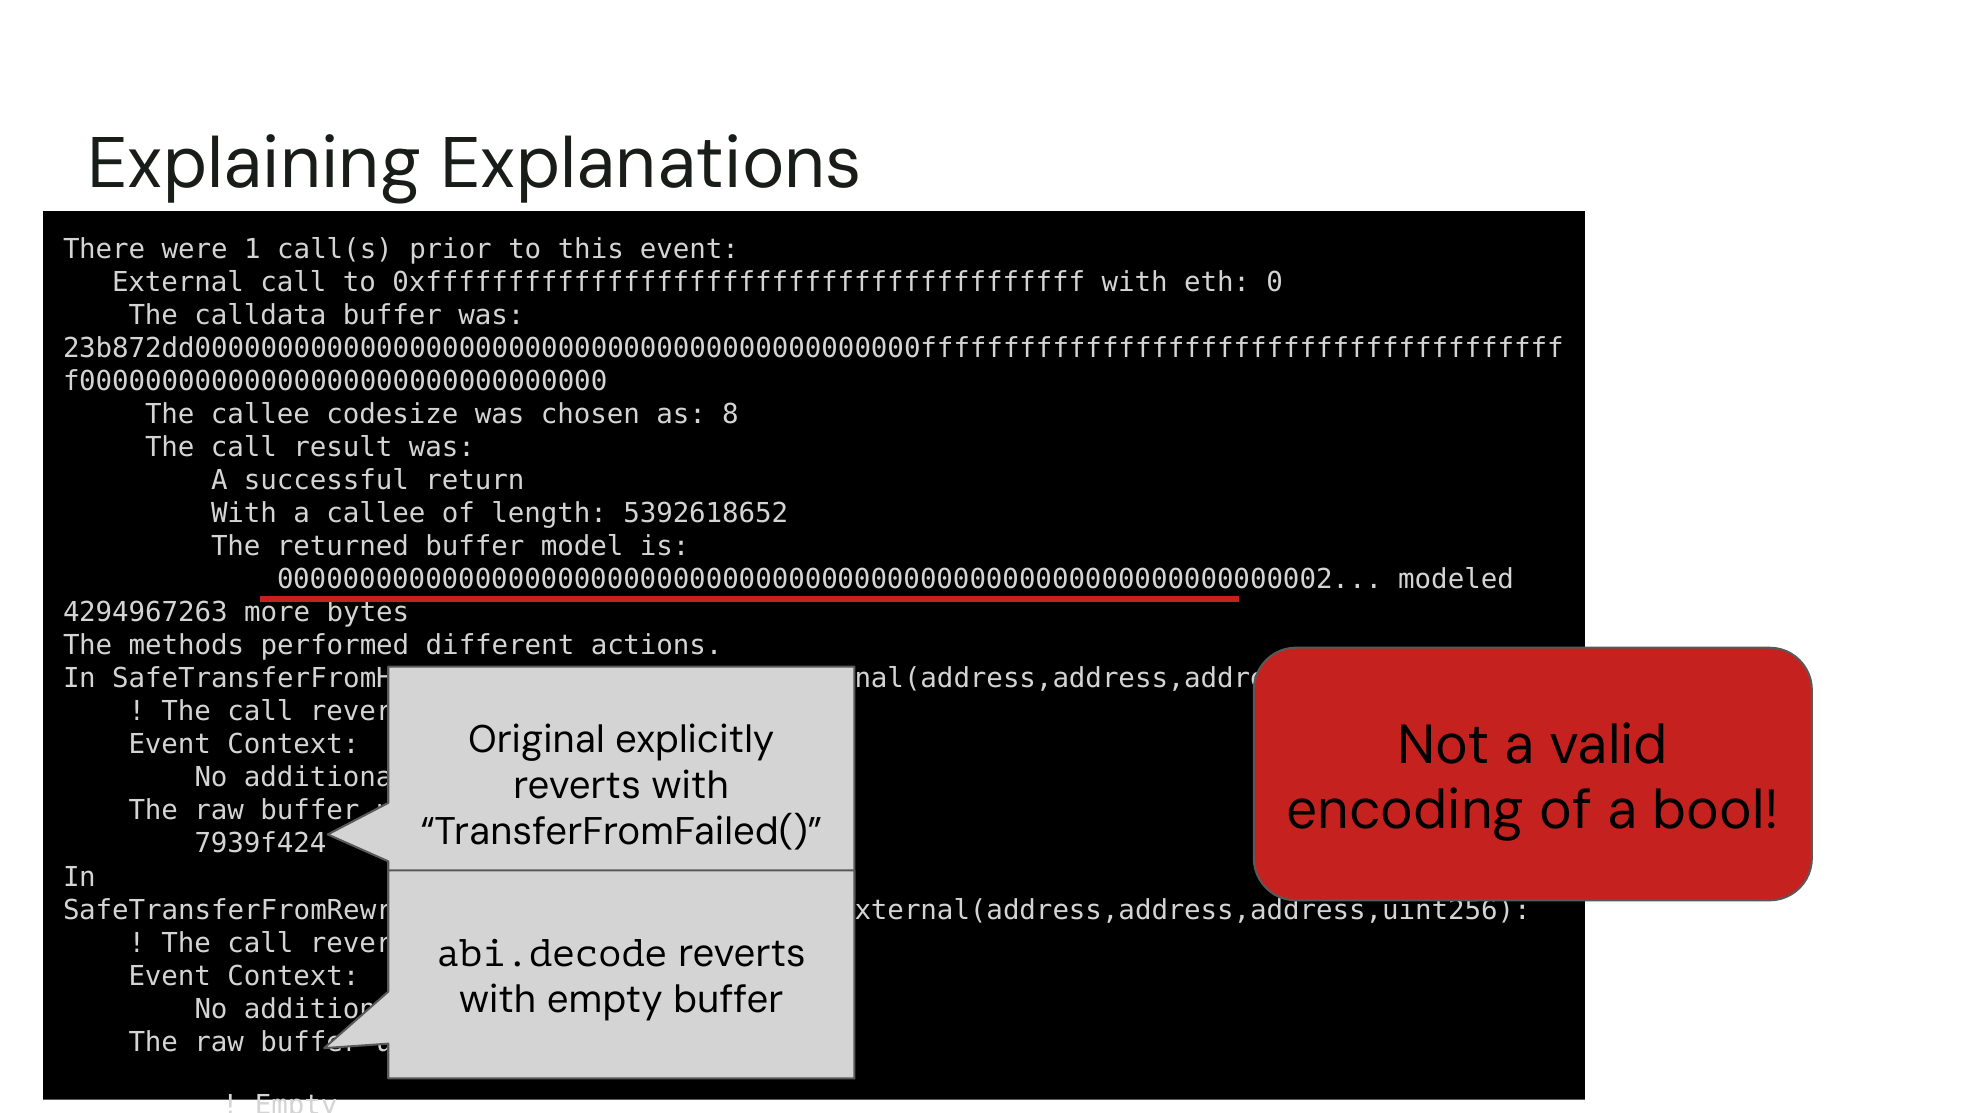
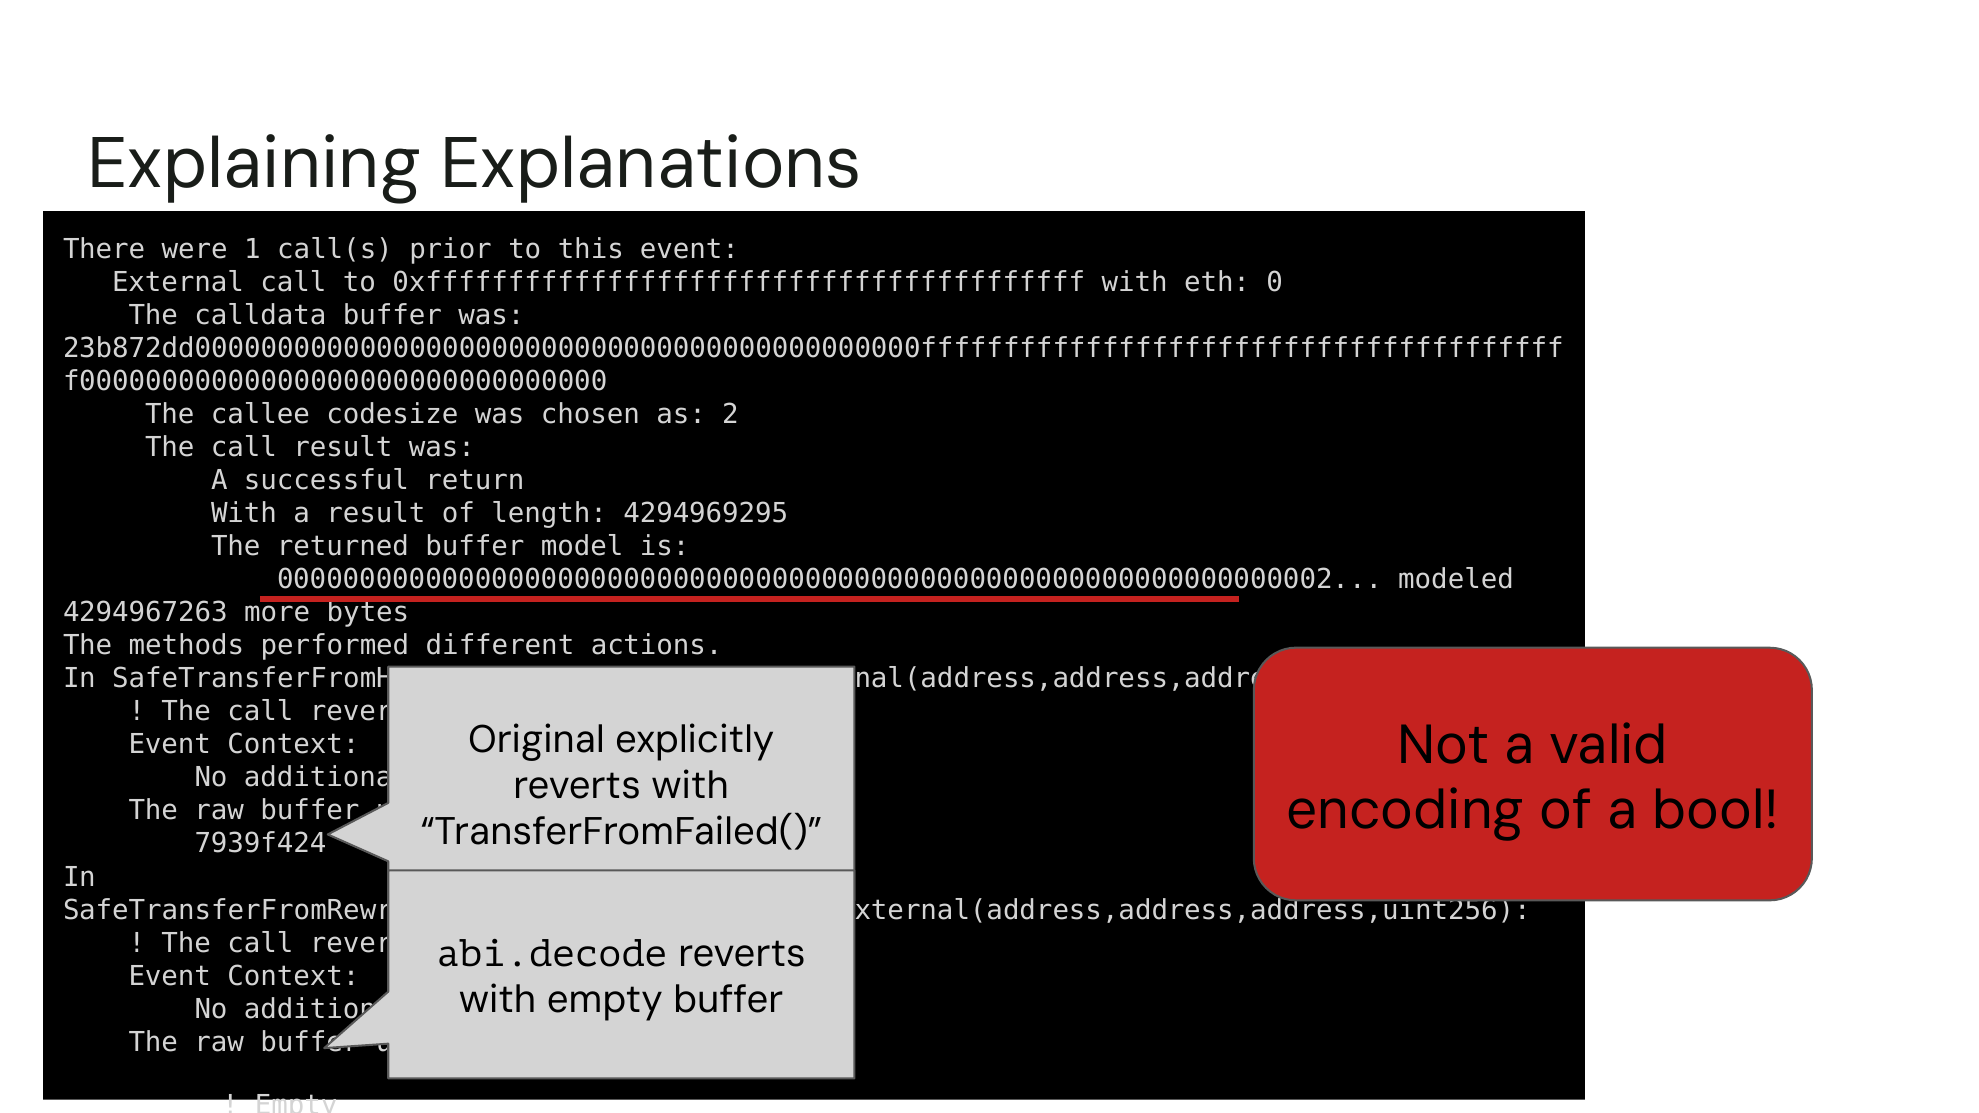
8: 8 -> 2 (730, 415)
a callee: callee -> result (376, 514)
5392618652: 5392618652 -> 4294969295 (706, 514)
